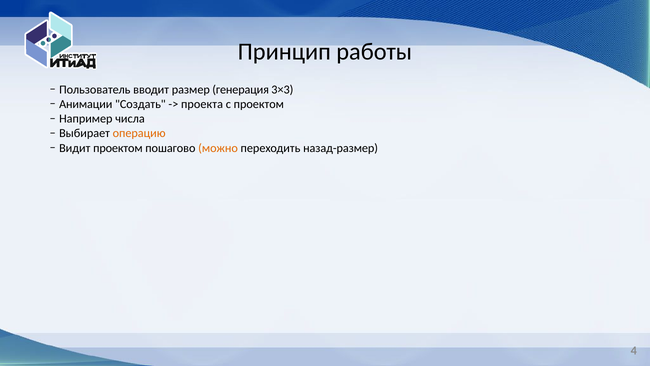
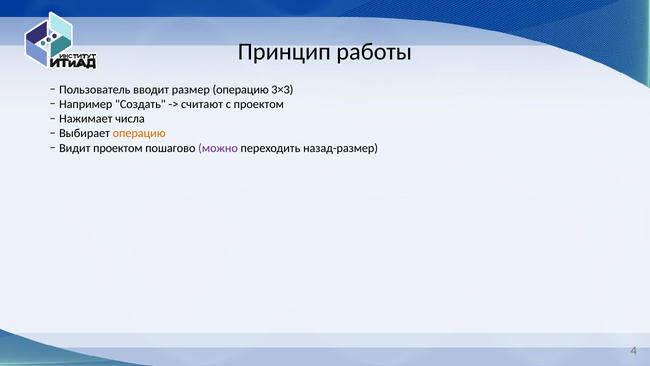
размер генерация: генерация -> операцию (241, 89)
Анимации: Анимации -> Например (86, 104)
проекта: проекта -> считают (202, 104)
Например: Например -> Нажимает (86, 119)
можно colour: orange -> purple (218, 148)
